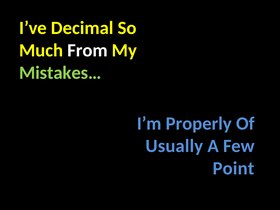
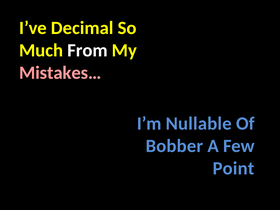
Mistakes… colour: light green -> pink (60, 73)
Properly: Properly -> Nullable (199, 124)
Usually: Usually -> Bobber (174, 146)
